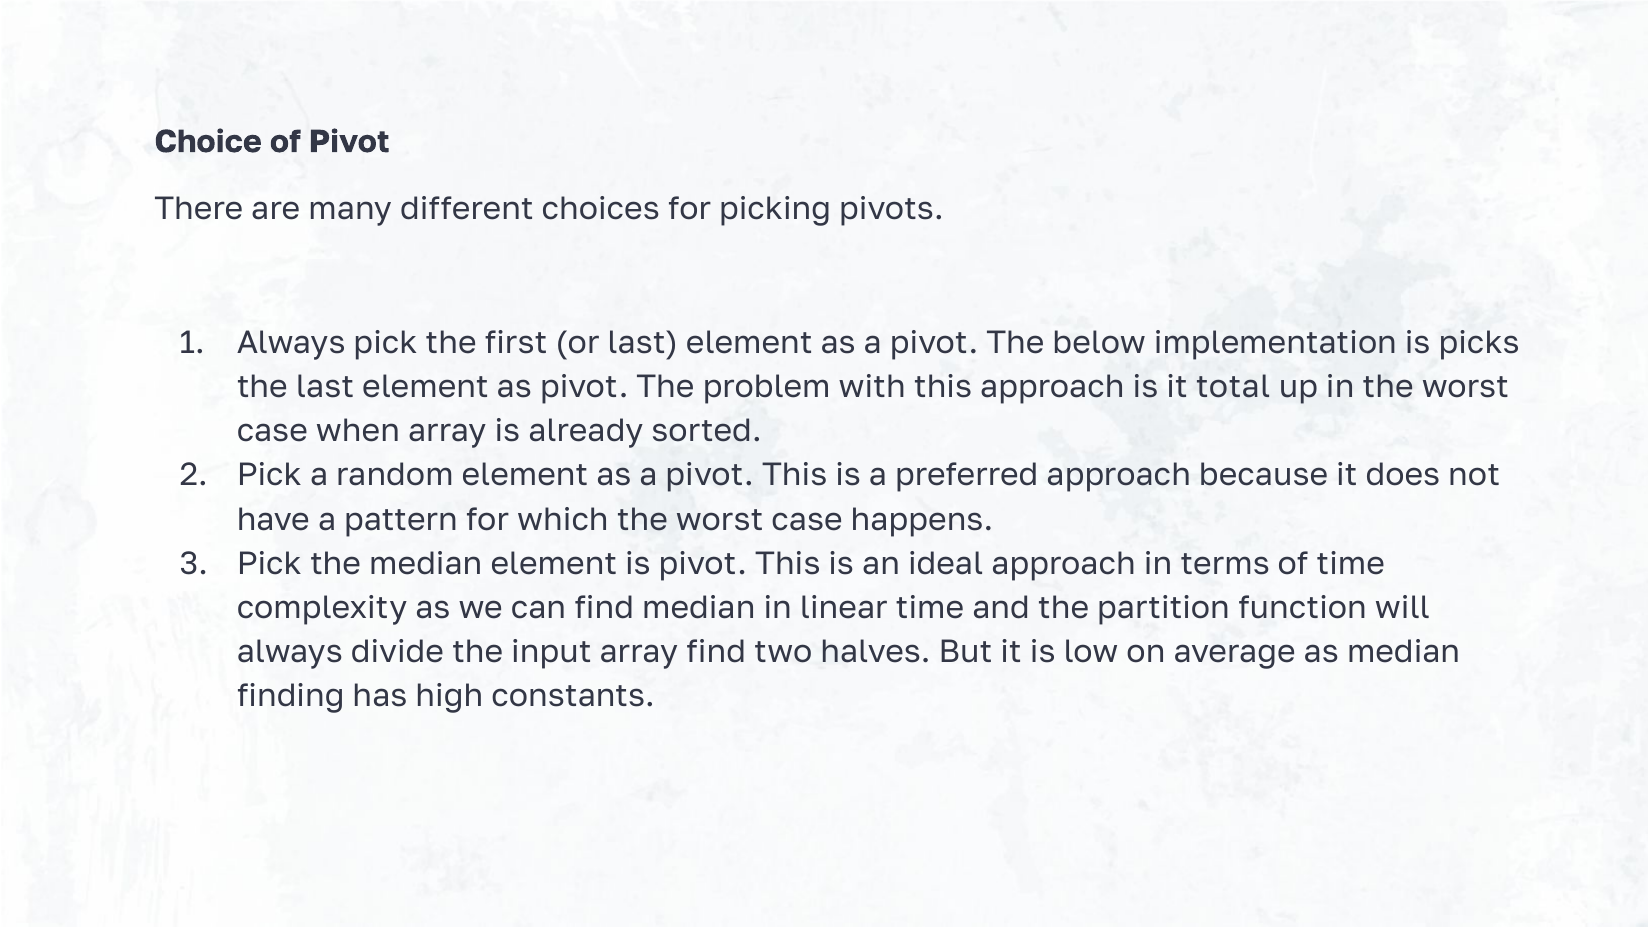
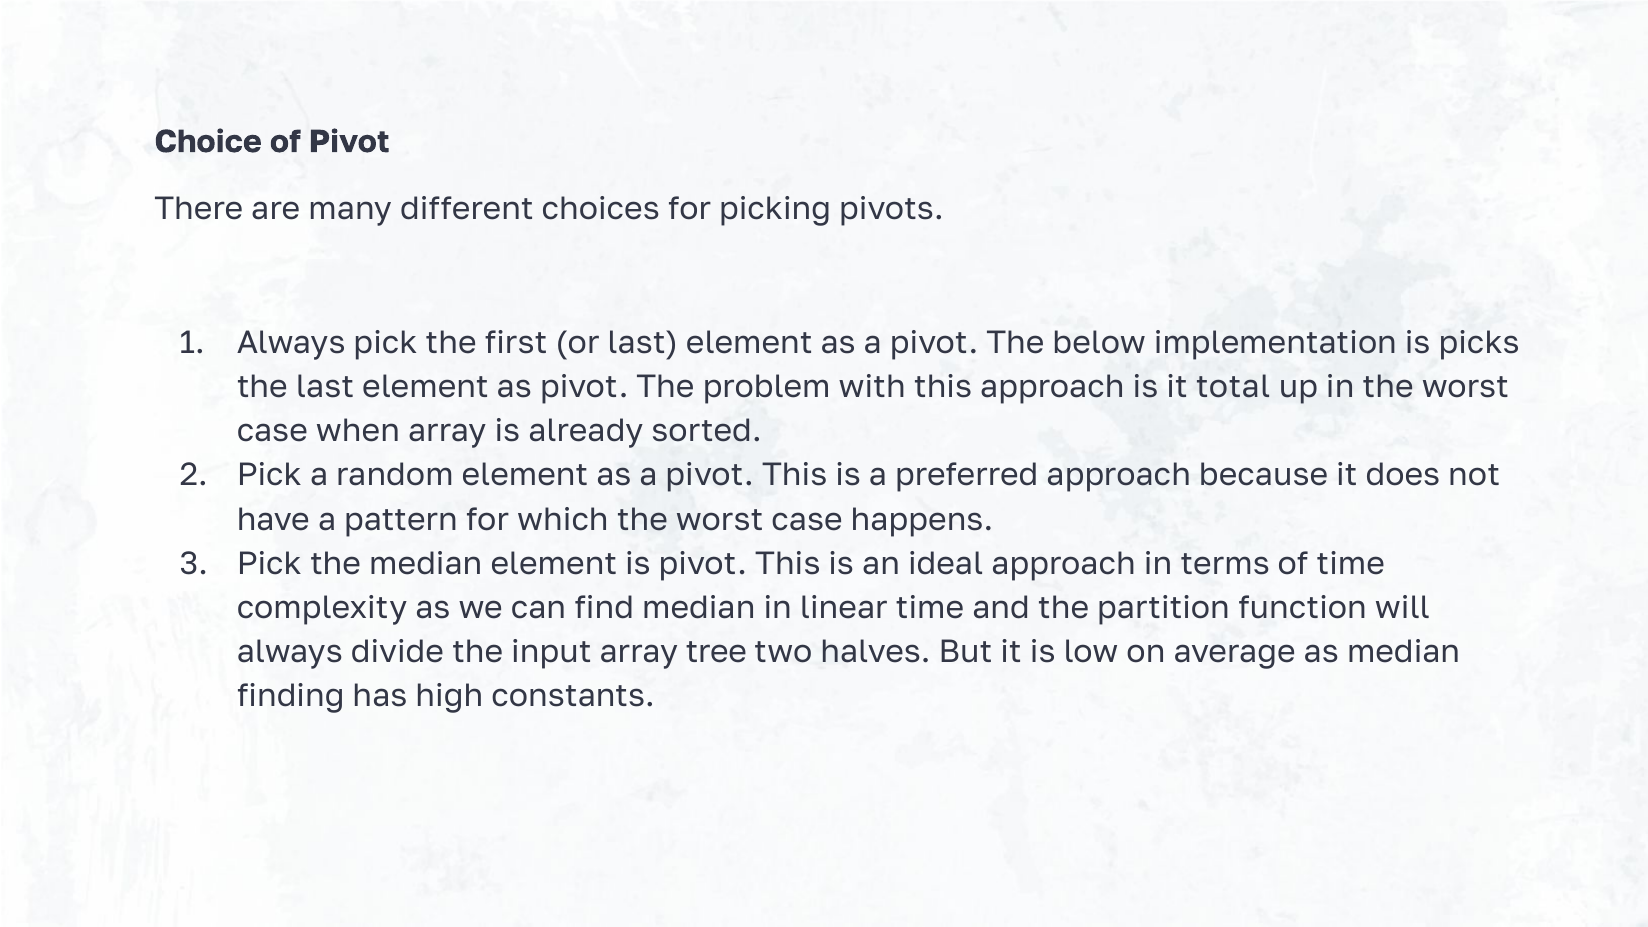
array find: find -> tree (716, 652)
